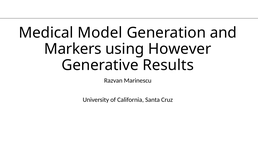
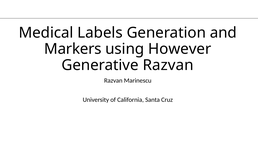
Model: Model -> Labels (100, 33)
Generative Results: Results -> Razvan (168, 65)
